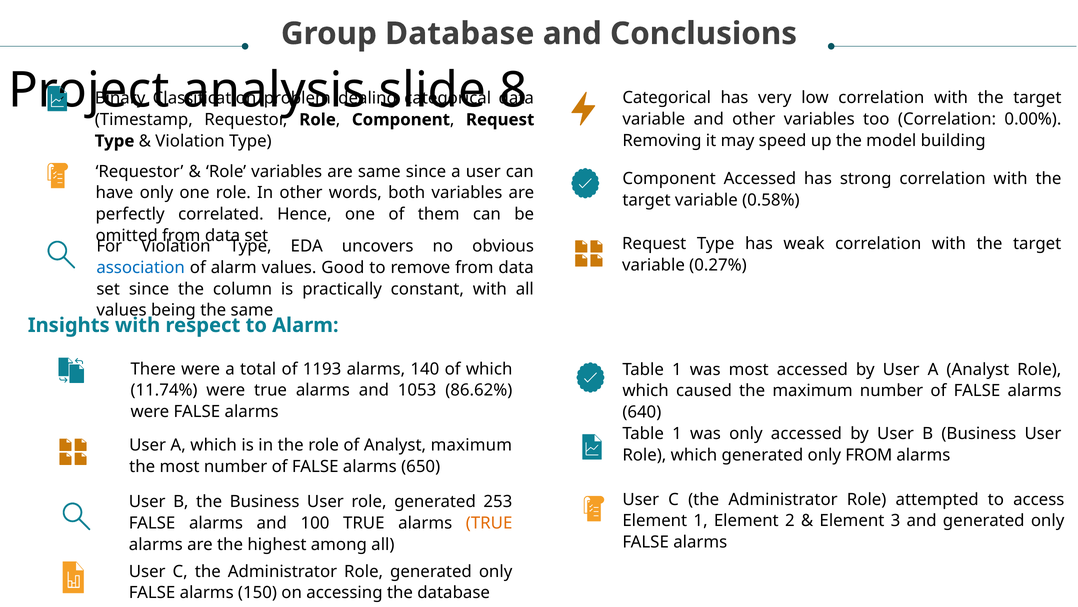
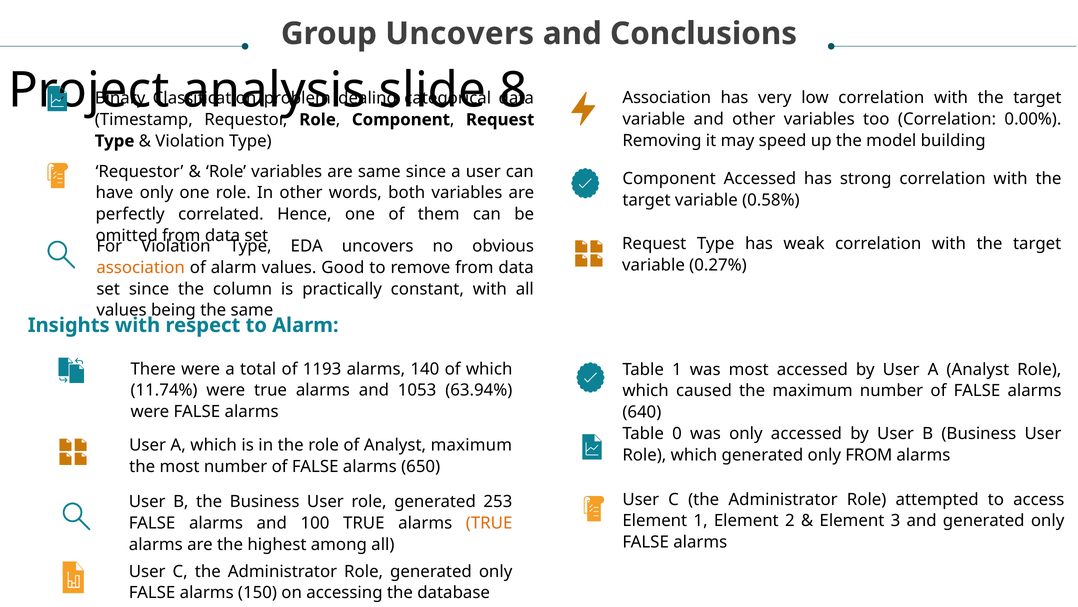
Group Database: Database -> Uncovers (460, 34)
Categorical: Categorical -> Association (667, 98)
association colour: blue -> orange (141, 267)
86.62%: 86.62% -> 63.94% (479, 390)
1: 1 -> 0 (677, 433)
